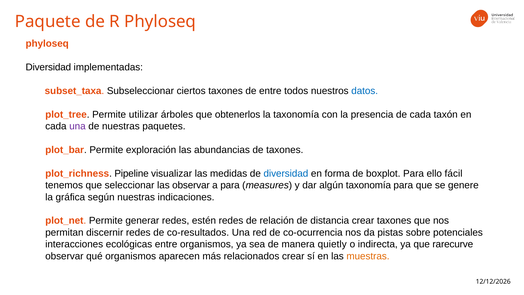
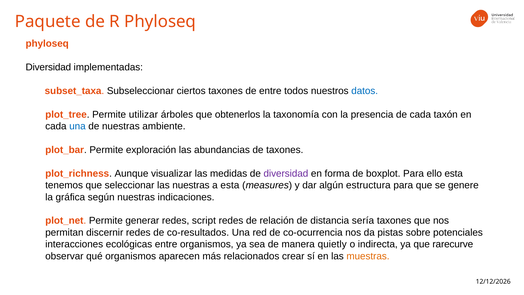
una colour: purple -> blue (77, 126)
paquetes: paquetes -> ambiente (164, 126)
Pipeline: Pipeline -> Aunque (131, 173)
diversidad colour: blue -> purple (286, 173)
ello fácil: fácil -> esta (454, 173)
las observar: observar -> nuestras (191, 185)
a para: para -> esta (230, 185)
algún taxonomía: taxonomía -> estructura (368, 185)
estén: estén -> script (204, 221)
distancia crear: crear -> sería (363, 221)
